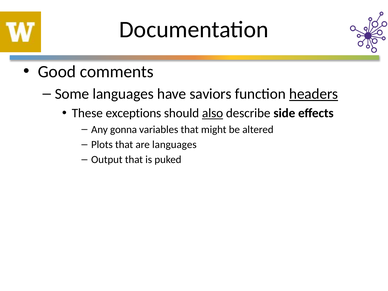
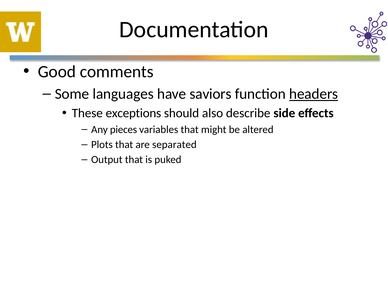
also underline: present -> none (213, 113)
gonna: gonna -> pieces (124, 129)
are languages: languages -> separated (174, 145)
